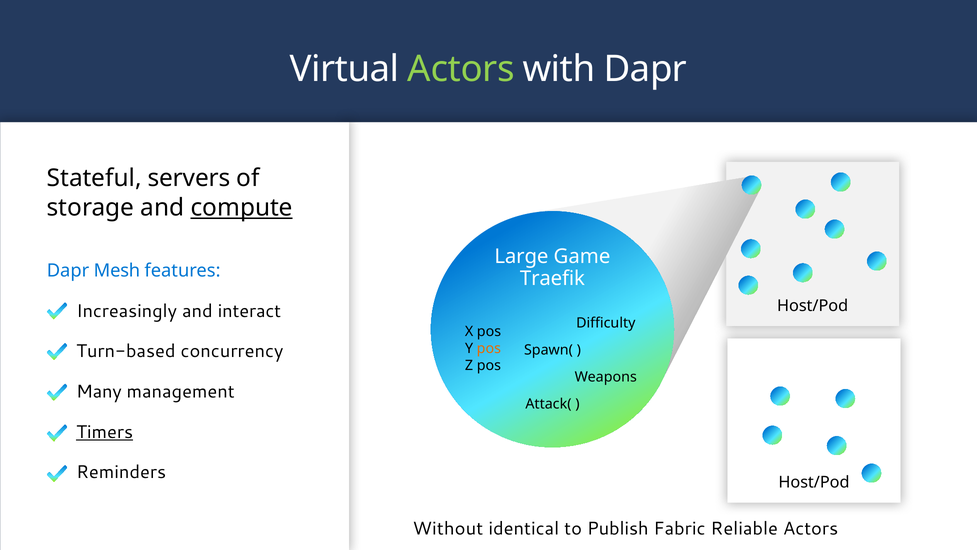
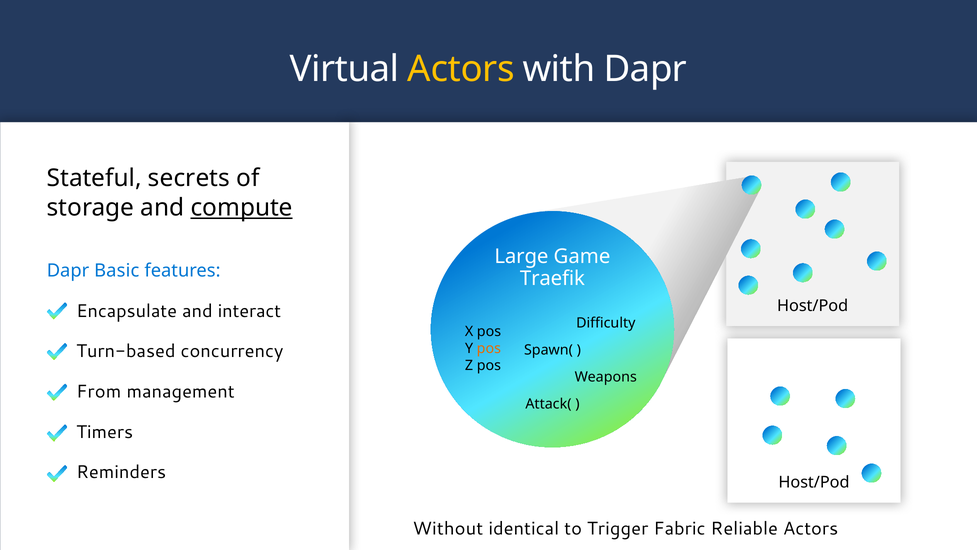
Actors colour: light green -> yellow (461, 69)
servers: servers -> secrets (189, 178)
Mesh: Mesh -> Basic (117, 270)
Increasingly: Increasingly -> Encapsulate (127, 311)
Many: Many -> From (99, 391)
Timers underline: present -> none (105, 432)
Publish: Publish -> Trigger (618, 528)
